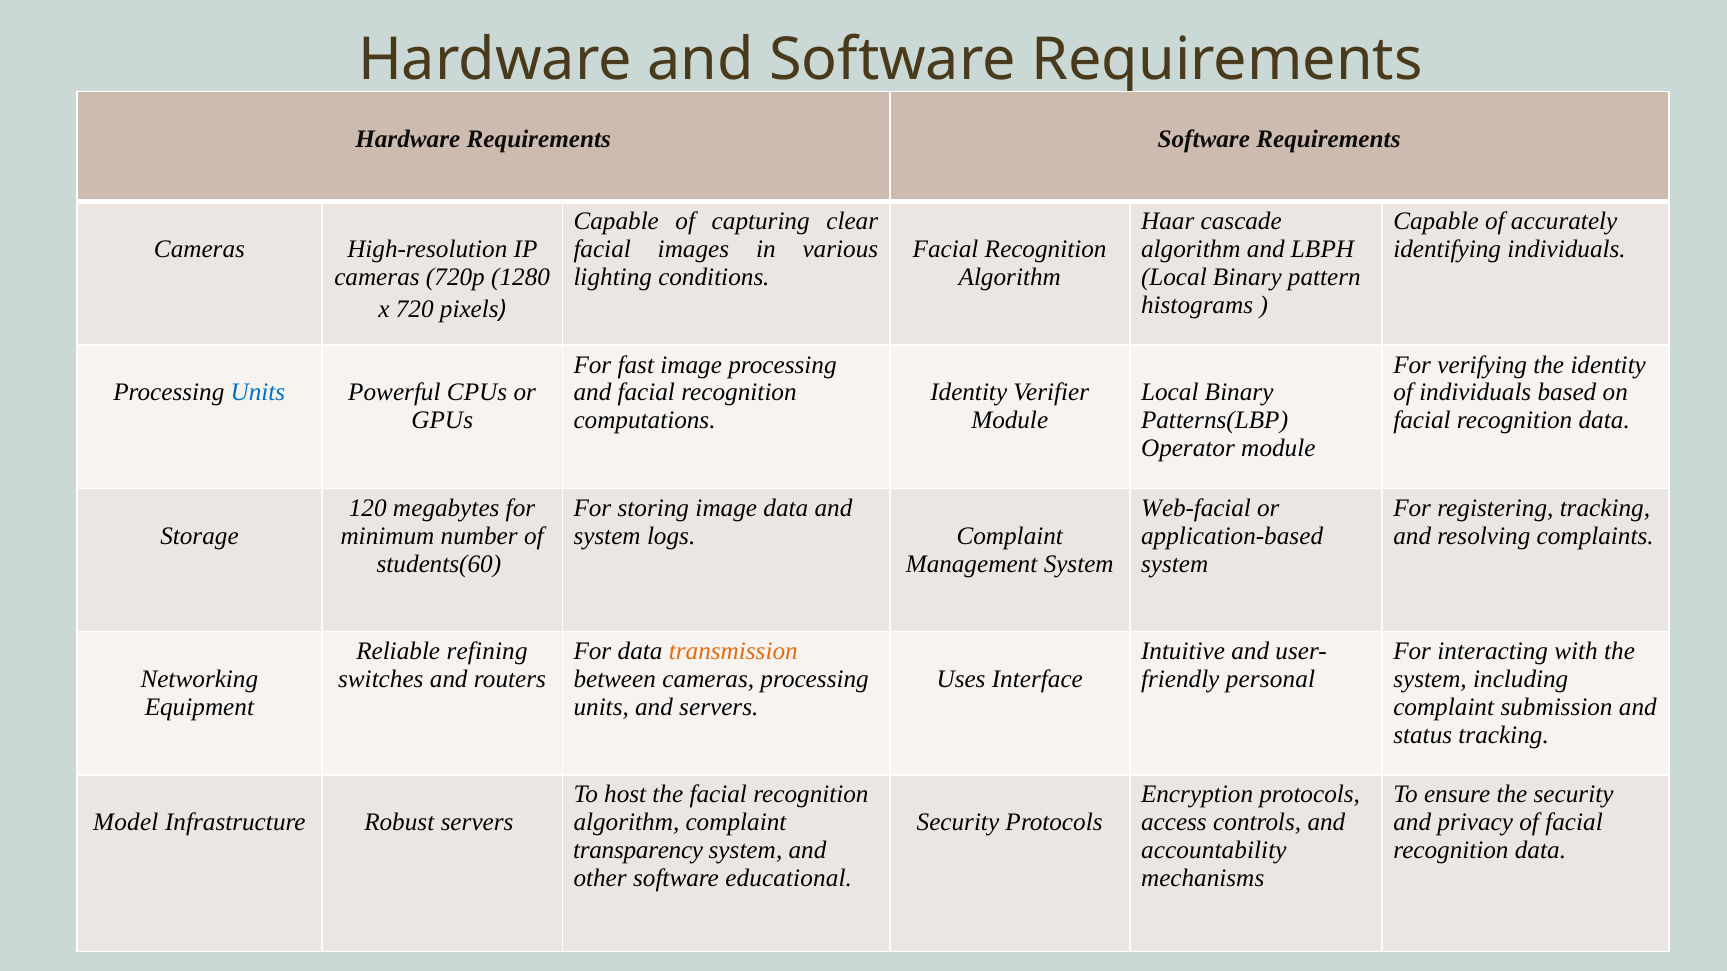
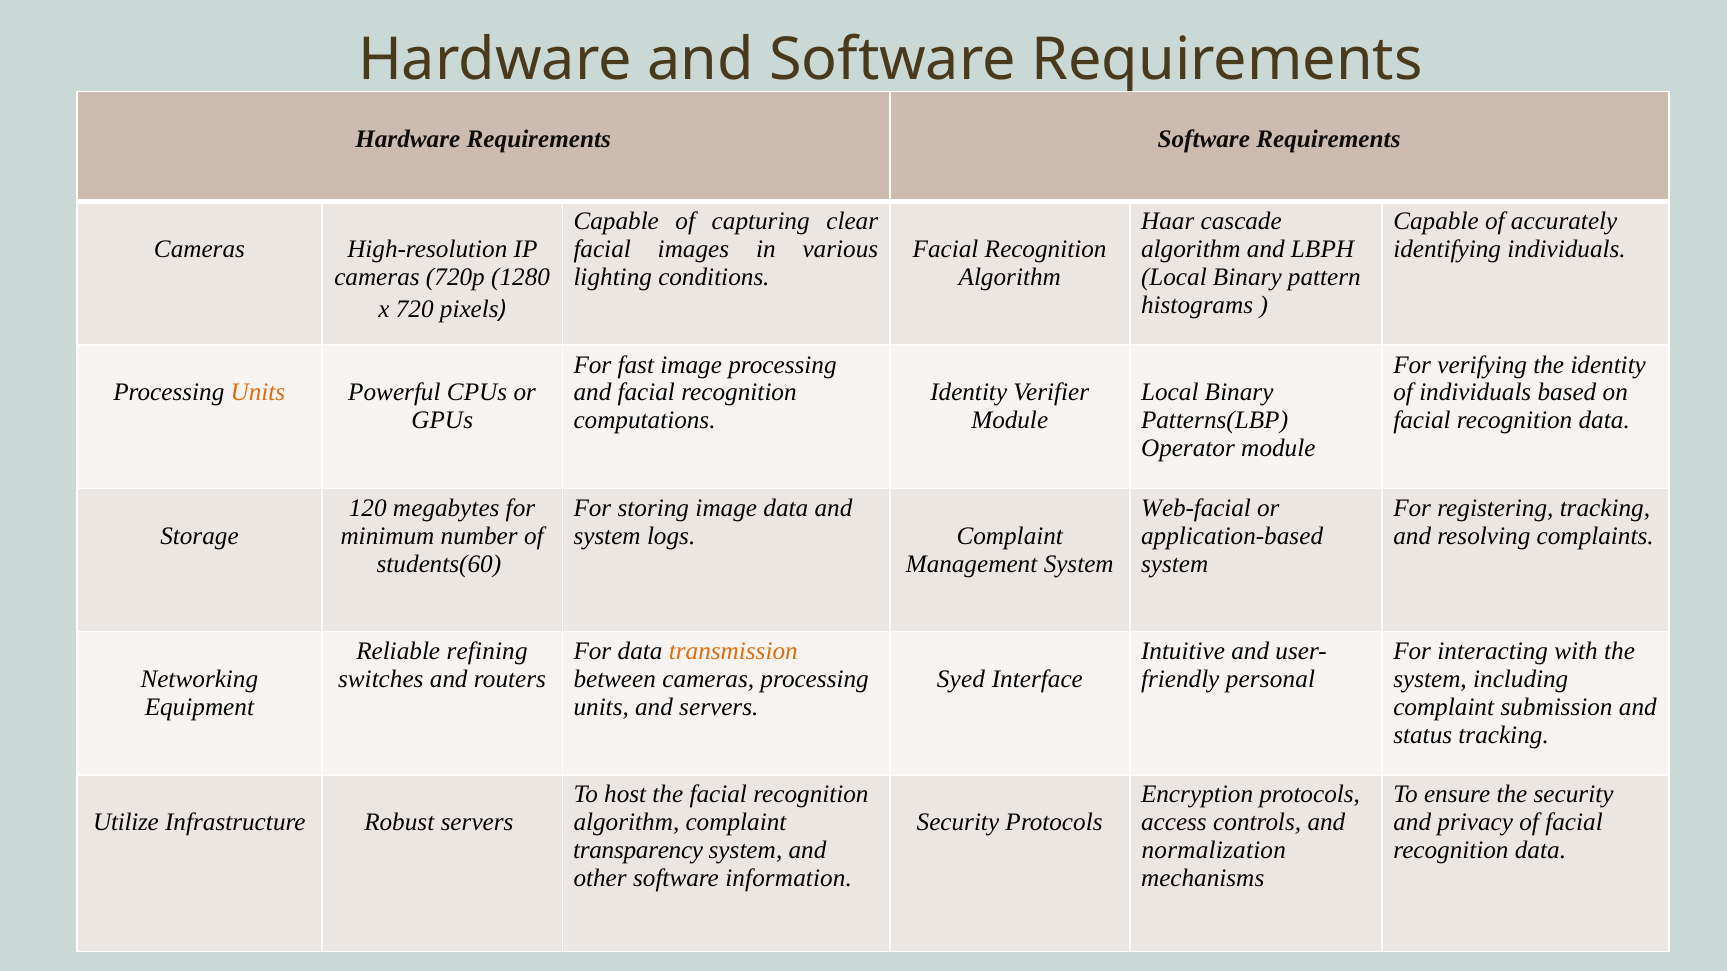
Units colour: blue -> orange (258, 393)
Uses: Uses -> Syed (961, 679)
Model: Model -> Utilize (126, 823)
accountability: accountability -> normalization (1214, 851)
educational: educational -> information (789, 879)
